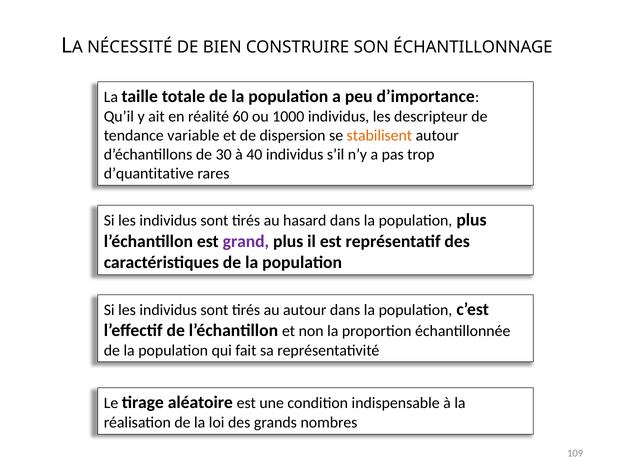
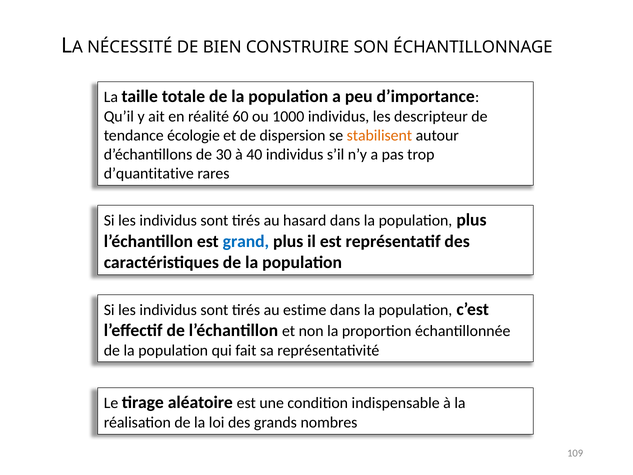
variable: variable -> écologie (194, 136)
grand colour: purple -> blue (246, 241)
au autour: autour -> estime (305, 310)
